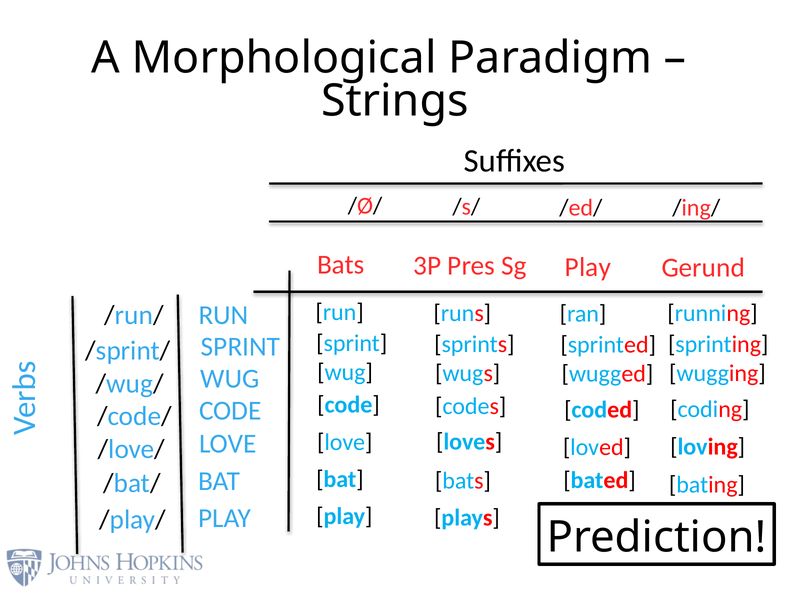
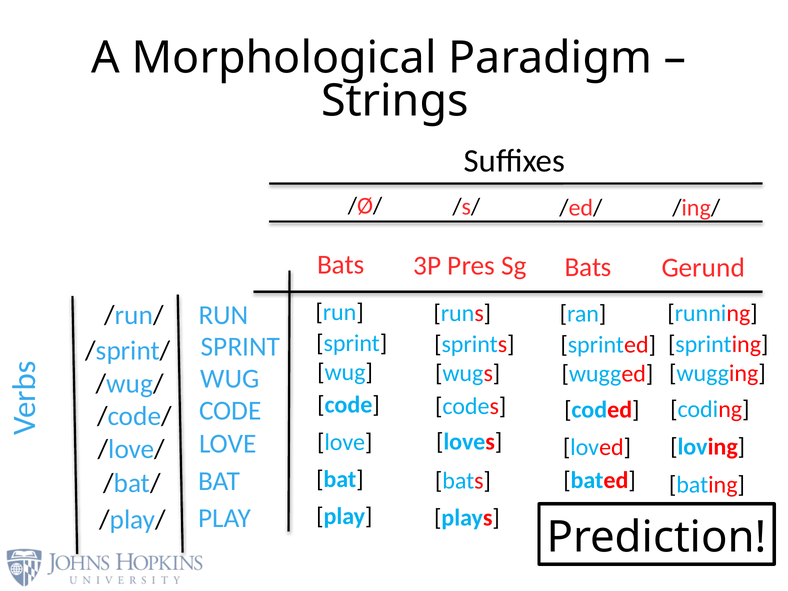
Sg Play: Play -> Bats (588, 267)
